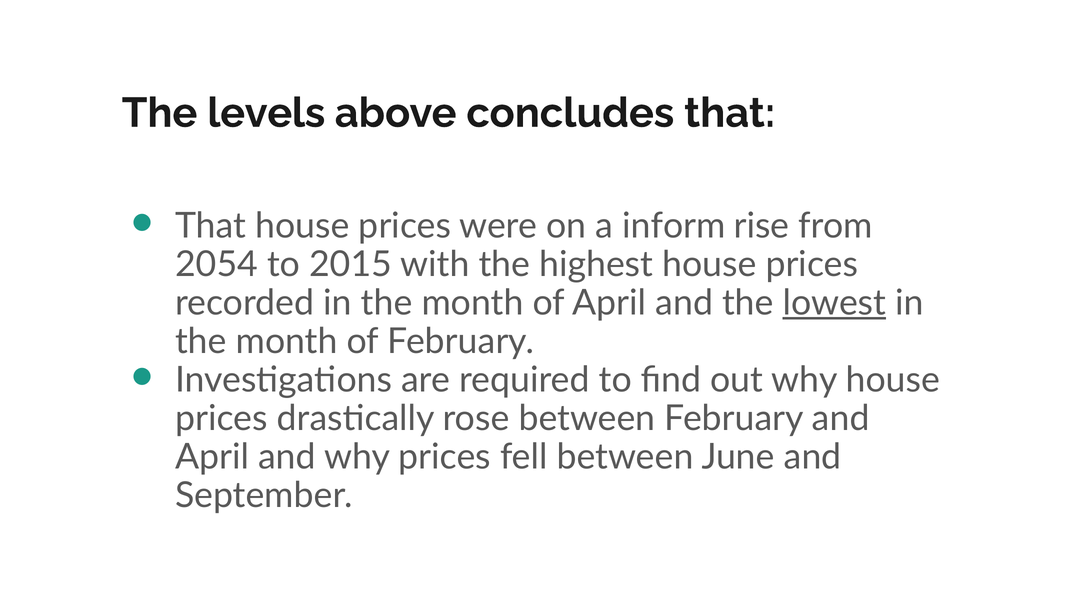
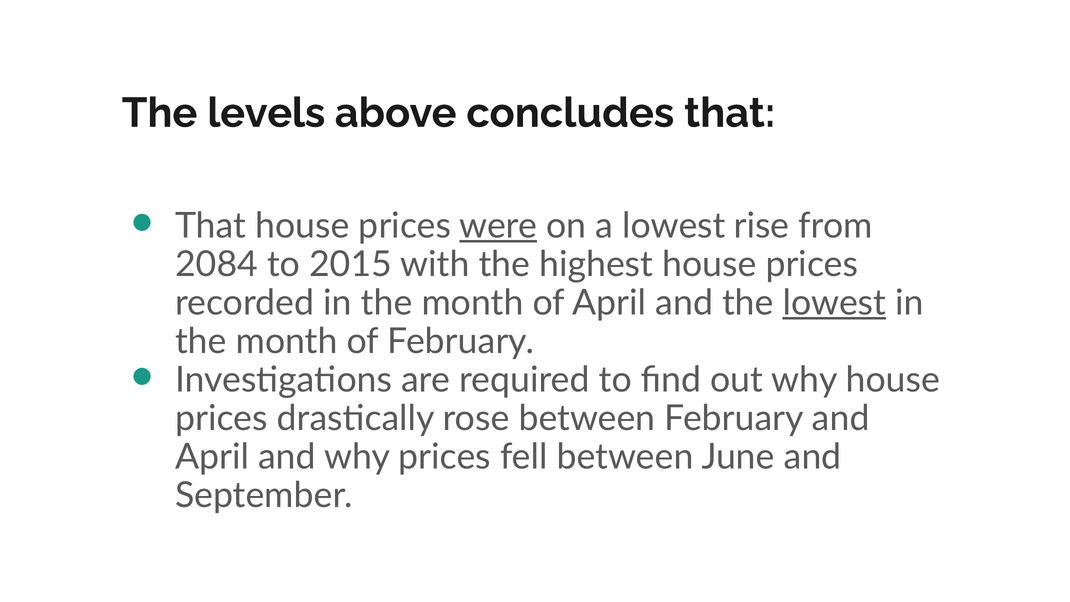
were underline: none -> present (498, 226)
a inform: inform -> lowest (674, 226)
2054: 2054 -> 2084 (217, 264)
